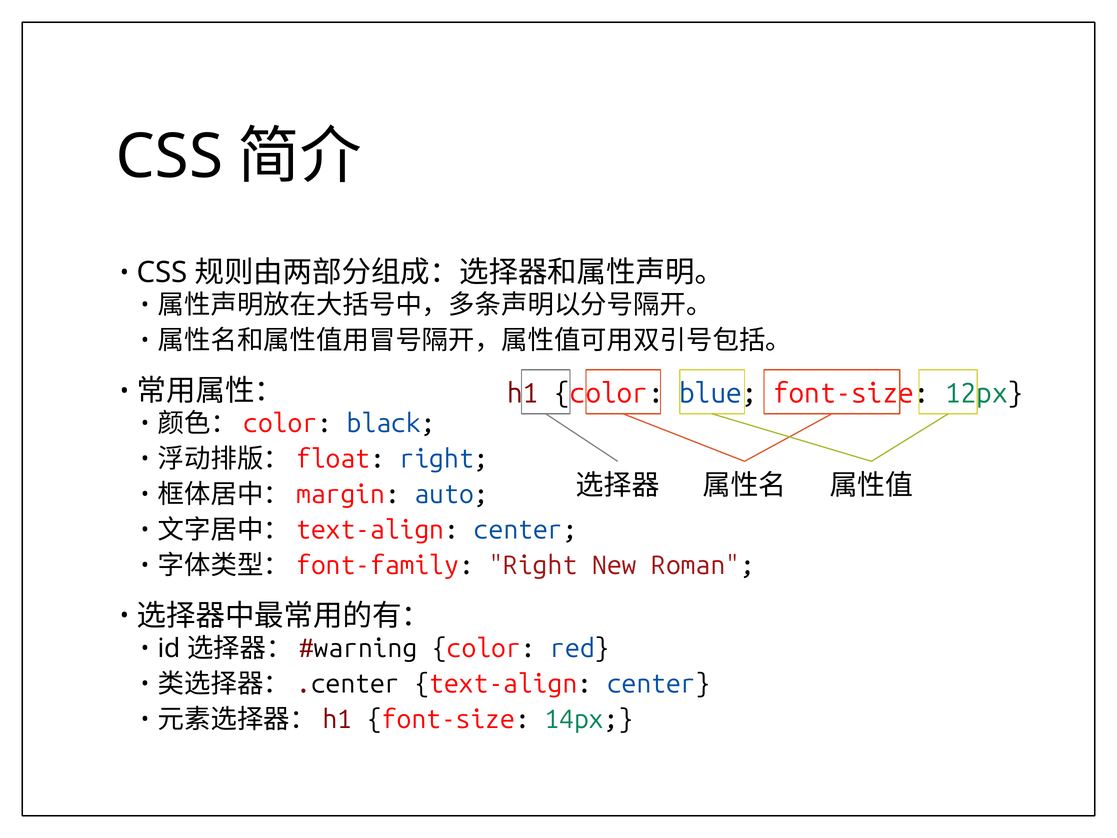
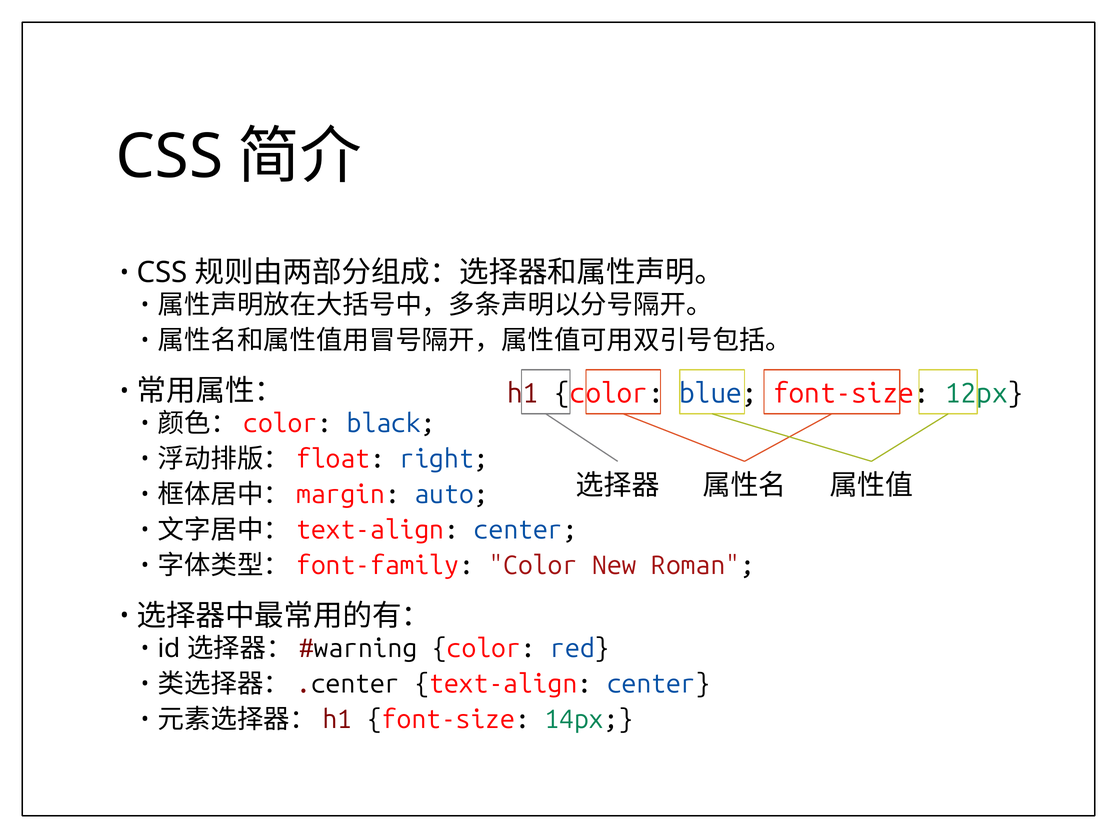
Right: Right -> Color (533, 565)
